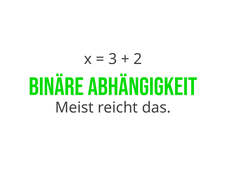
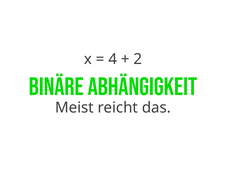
3: 3 -> 4 (113, 59)
